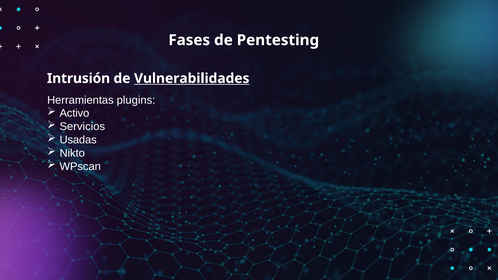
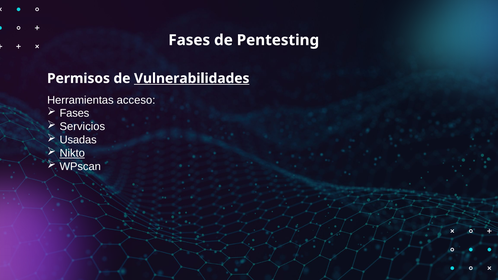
Intrusión: Intrusión -> Permisos (78, 78)
plugins: plugins -> acceso (136, 100)
Activo: Activo -> Fases (74, 113)
Nikto underline: none -> present (72, 153)
